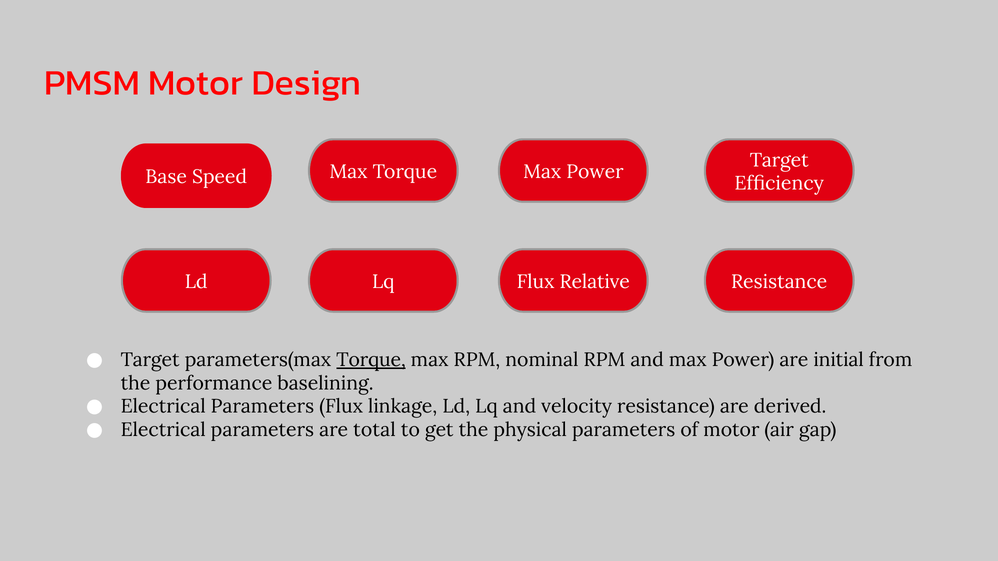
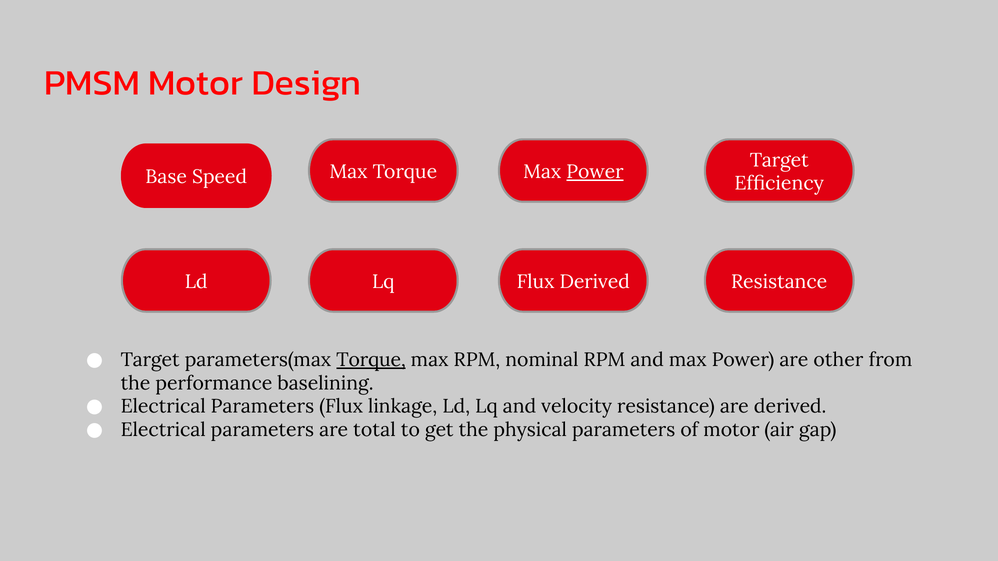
Power underline: none -> present (595, 172)
Flux Relative: Relative -> Derived (595, 282)
initial: initial -> other (838, 360)
